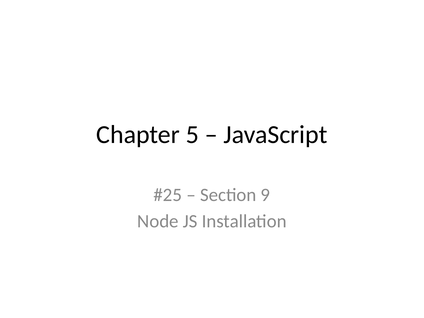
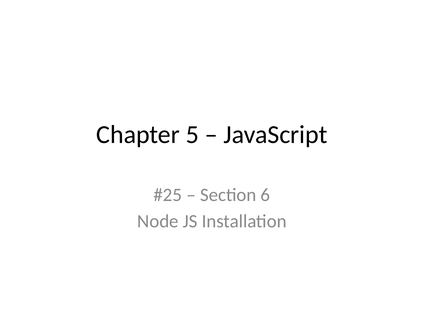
9: 9 -> 6 (265, 195)
